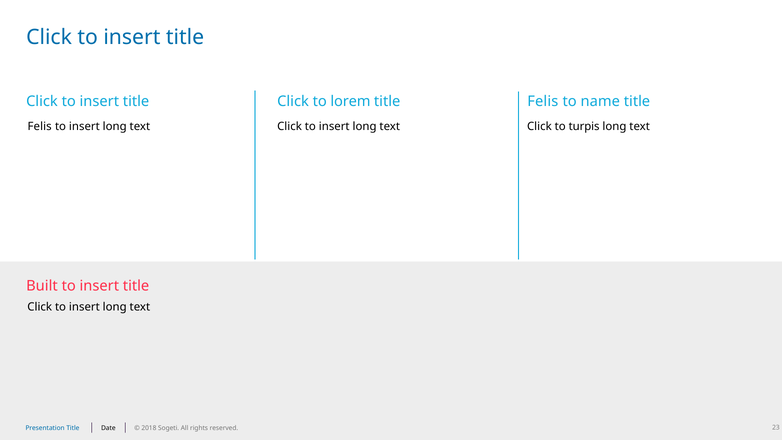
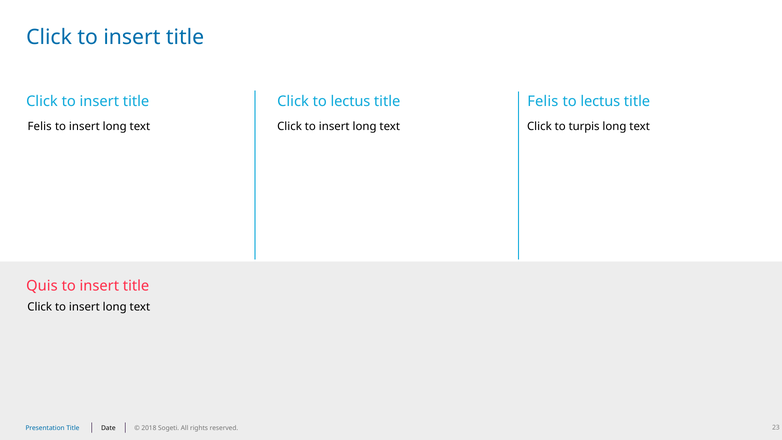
Click to lorem: lorem -> lectus (350, 101)
name: name -> lectus (600, 101)
Built: Built -> Quis (42, 286)
